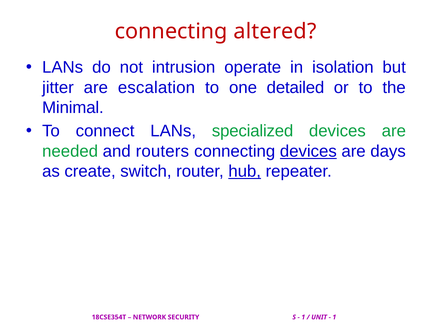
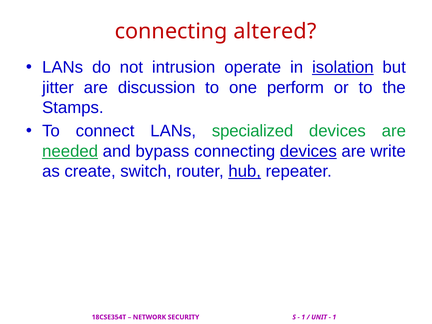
isolation underline: none -> present (343, 67)
escalation: escalation -> discussion (157, 88)
detailed: detailed -> perform (295, 88)
Minimal: Minimal -> Stamps (73, 108)
needed underline: none -> present (70, 151)
routers: routers -> bypass (162, 151)
days: days -> write (388, 151)
